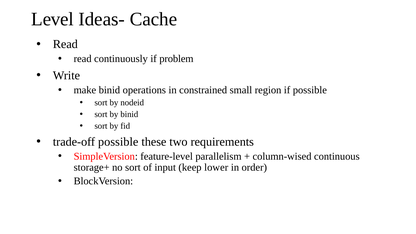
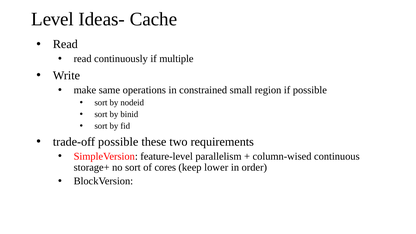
problem: problem -> multiple (176, 59)
make binid: binid -> same (109, 90)
input: input -> cores (165, 168)
